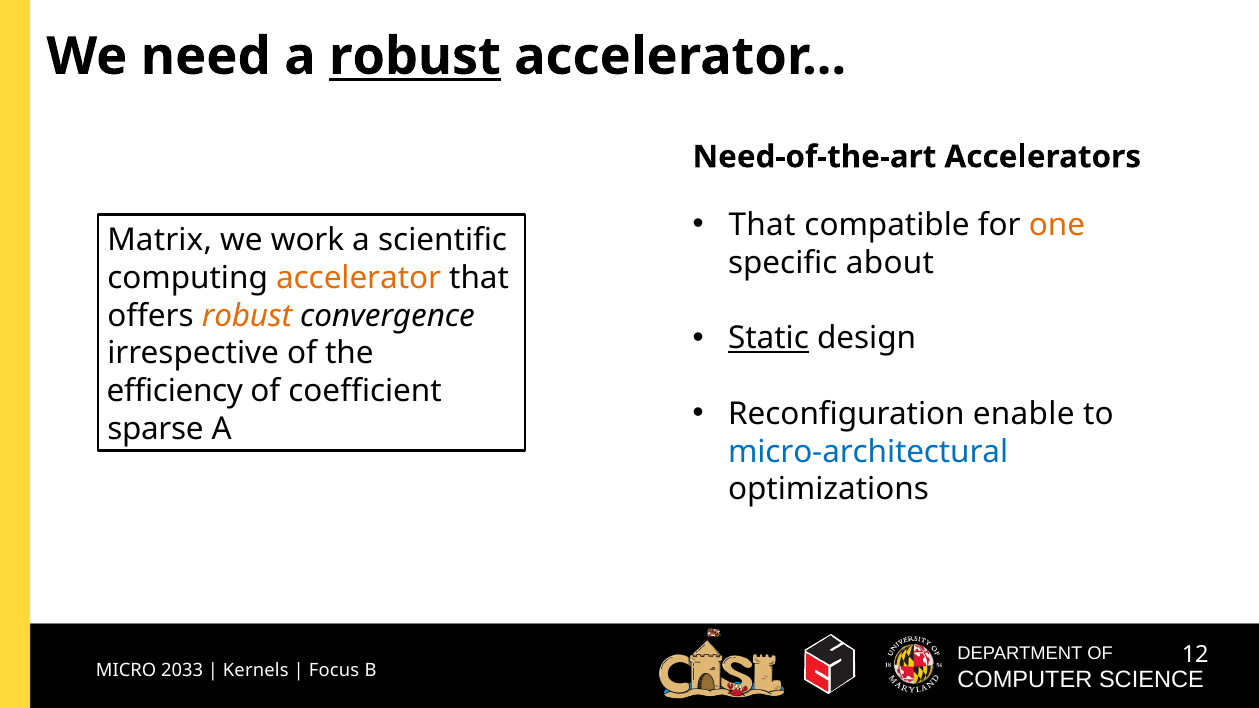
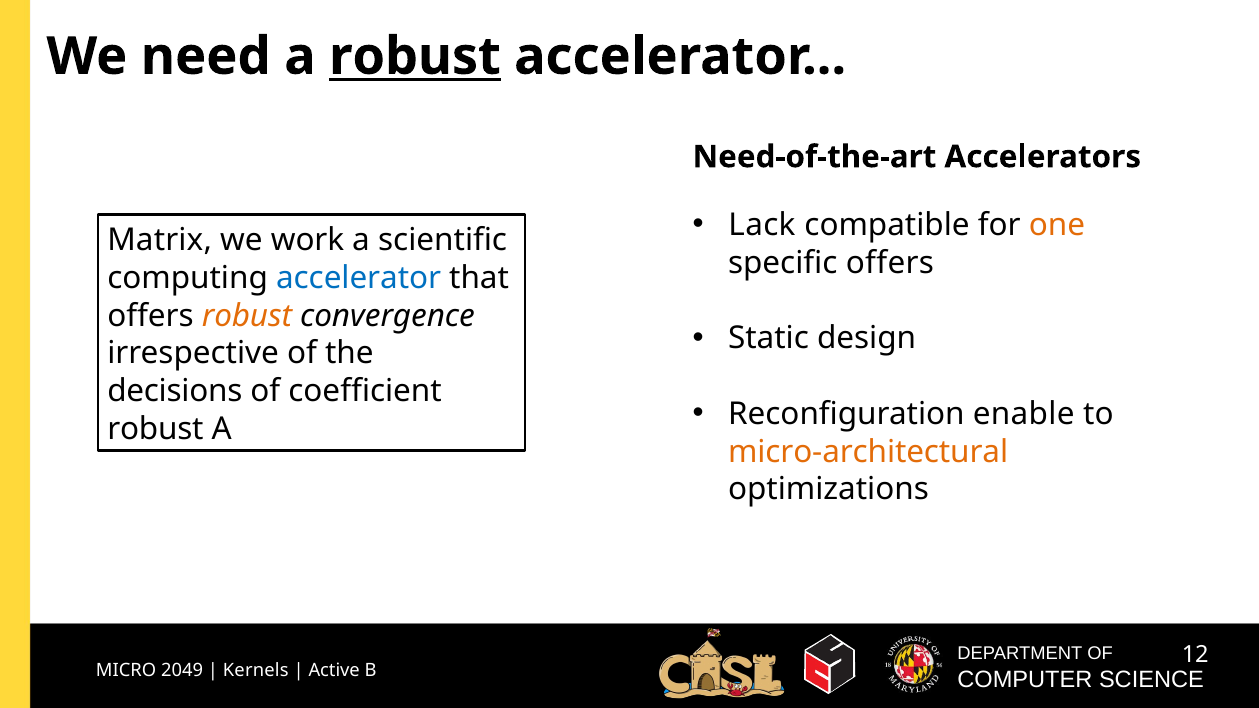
That: That -> Lack (762, 225)
specific about: about -> offers (890, 263)
accelerator colour: orange -> blue (359, 278)
Static underline: present -> none (769, 338)
efficiency: efficiency -> decisions (175, 391)
sparse: sparse -> robust (155, 429)
micro-architectural colour: blue -> orange (868, 452)
2033: 2033 -> 2049 (182, 671)
Focus: Focus -> Active (334, 671)
